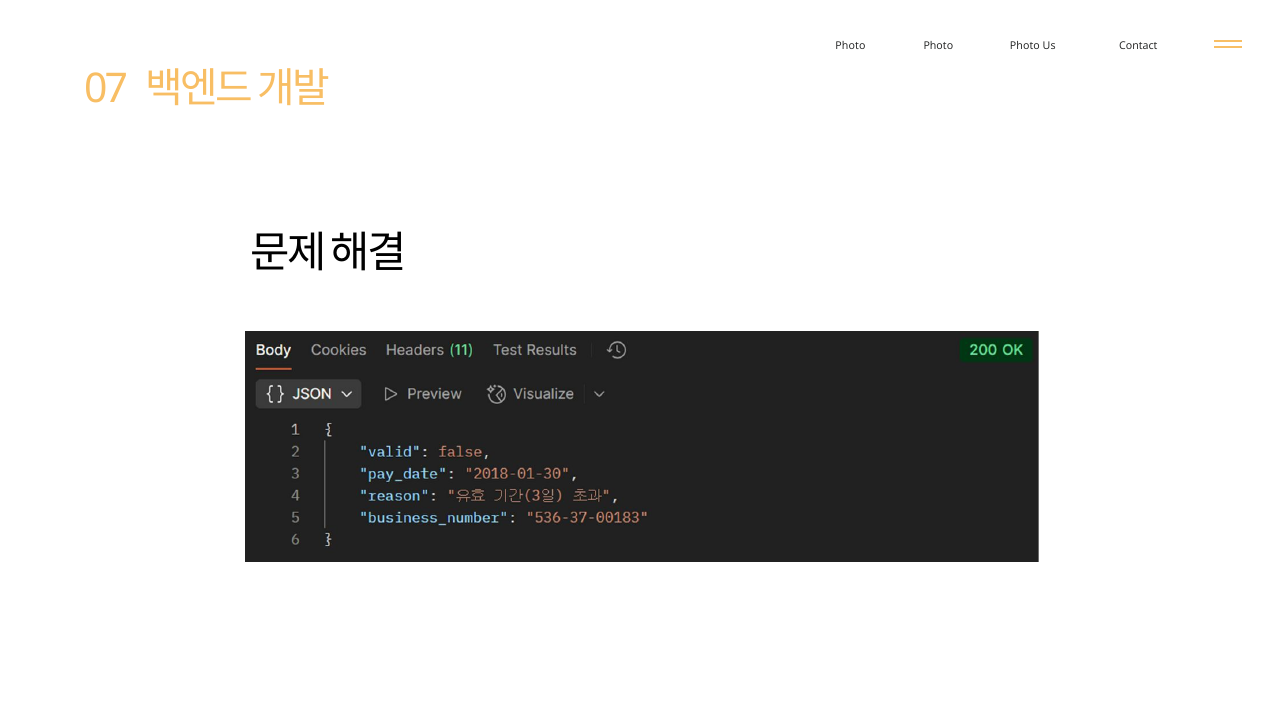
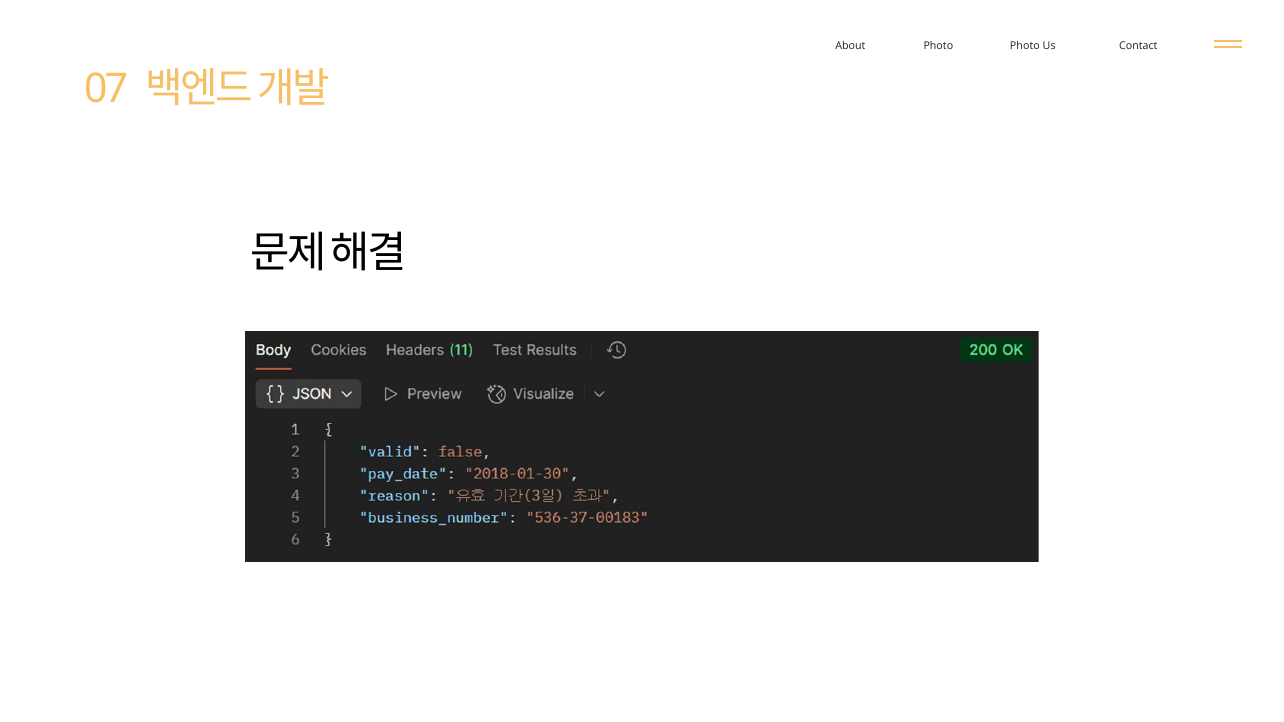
Photo: Photo -> About (850, 46)
